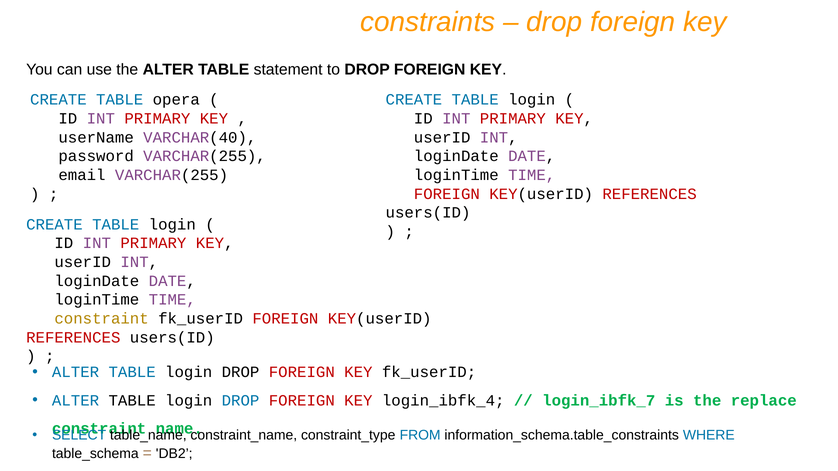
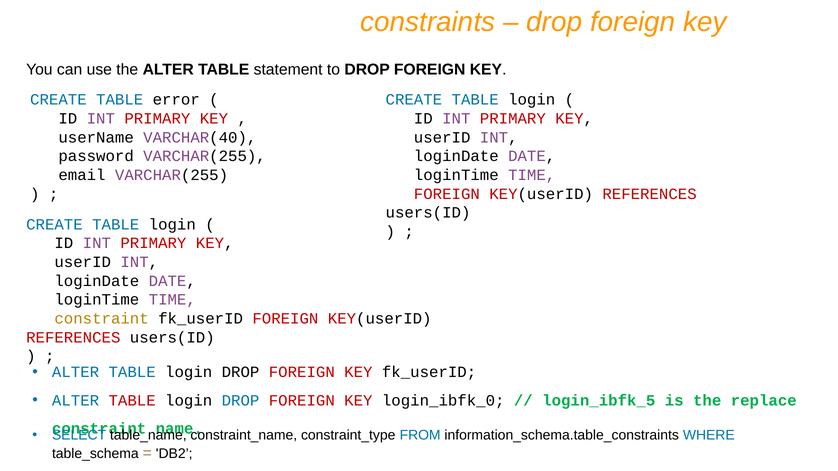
opera: opera -> error (176, 100)
TABLE colour: black -> red (132, 401)
login_ibfk_4: login_ibfk_4 -> login_ibfk_0 (443, 401)
login_ibfk_7: login_ibfk_7 -> login_ibfk_5 (599, 401)
